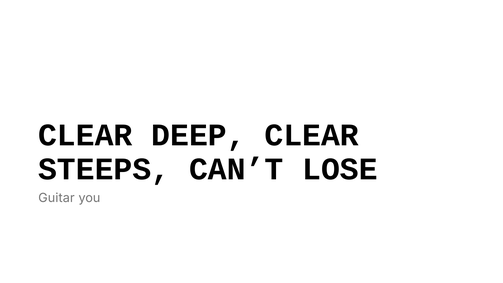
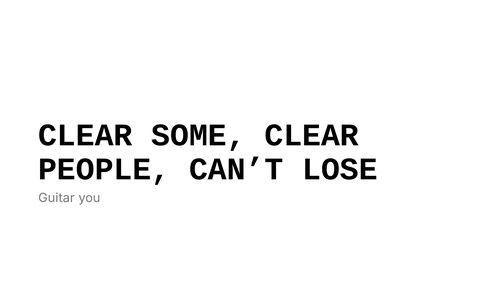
DEEP: DEEP -> SOME (198, 135)
STEEPS: STEEPS -> PEOPLE (104, 169)
